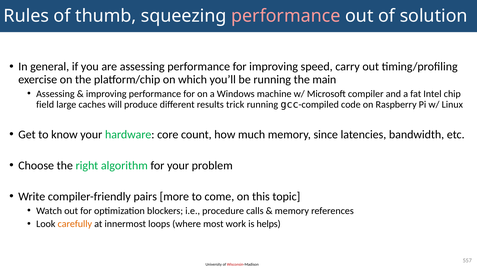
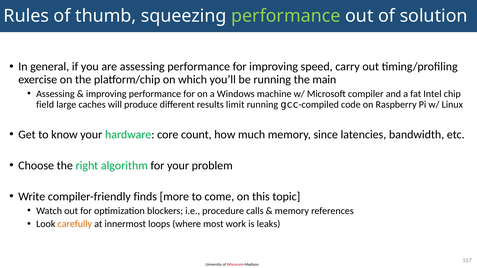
performance colour: pink -> light green (286, 16)
trick: trick -> limit (235, 105)
pairs: pairs -> finds (145, 197)
helps: helps -> leaks (269, 224)
